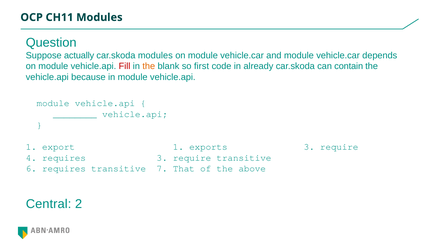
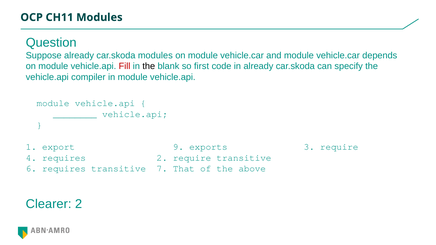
Suppose actually: actually -> already (79, 55)
the colour: orange -> black (149, 66)
contain: contain -> specify (349, 66)
because: because -> compiler (88, 77)
export 1: 1 -> 9 (178, 147)
requires 3: 3 -> 2 (162, 158)
Central: Central -> Clearer (49, 204)
